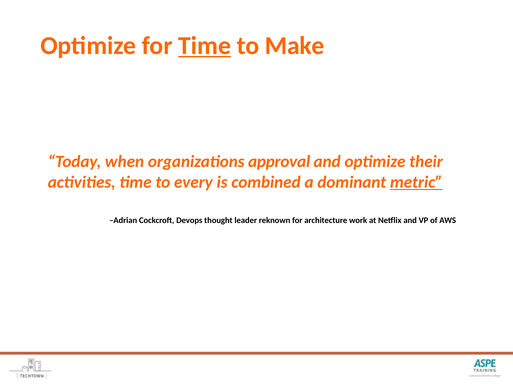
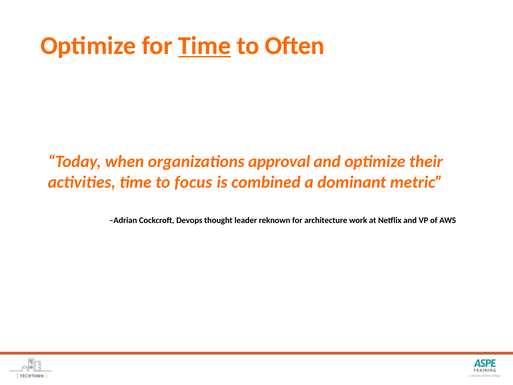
Make: Make -> Often (295, 46)
every: every -> focus (193, 182)
metric underline: present -> none (416, 182)
